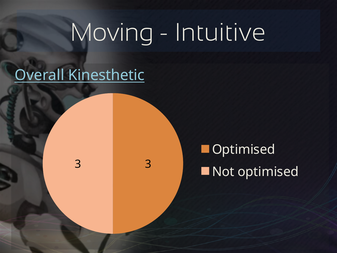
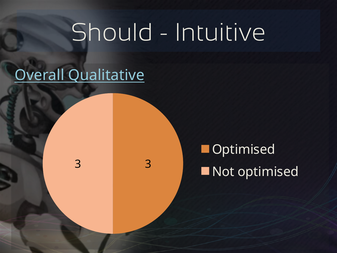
Moving: Moving -> Should (112, 32)
Kinesthetic: Kinesthetic -> Qualitative (106, 75)
